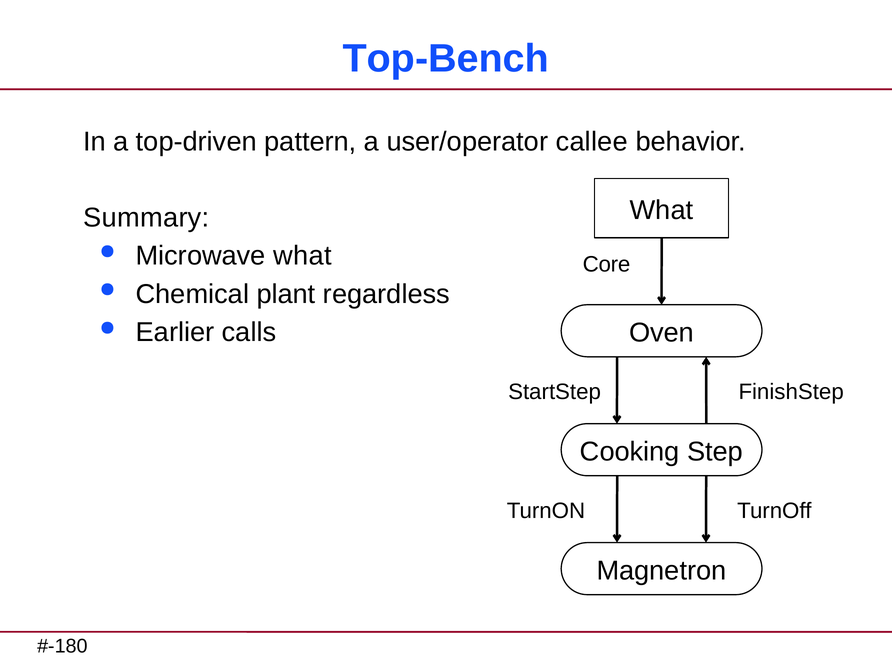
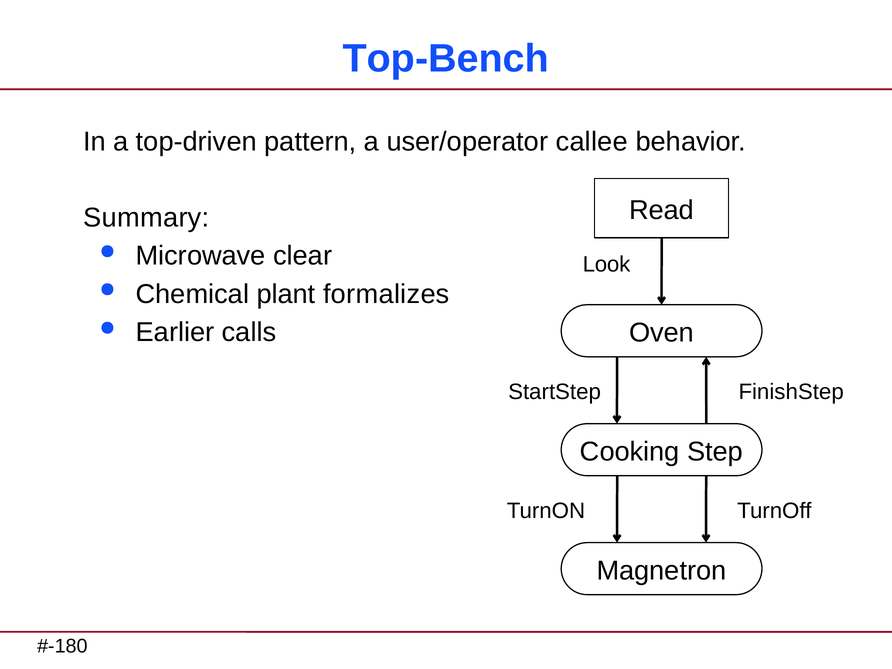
What: What -> Read (662, 210)
Microwave what: what -> clear (303, 256)
Core: Core -> Look (606, 265)
regardless: regardless -> formalizes (386, 294)
